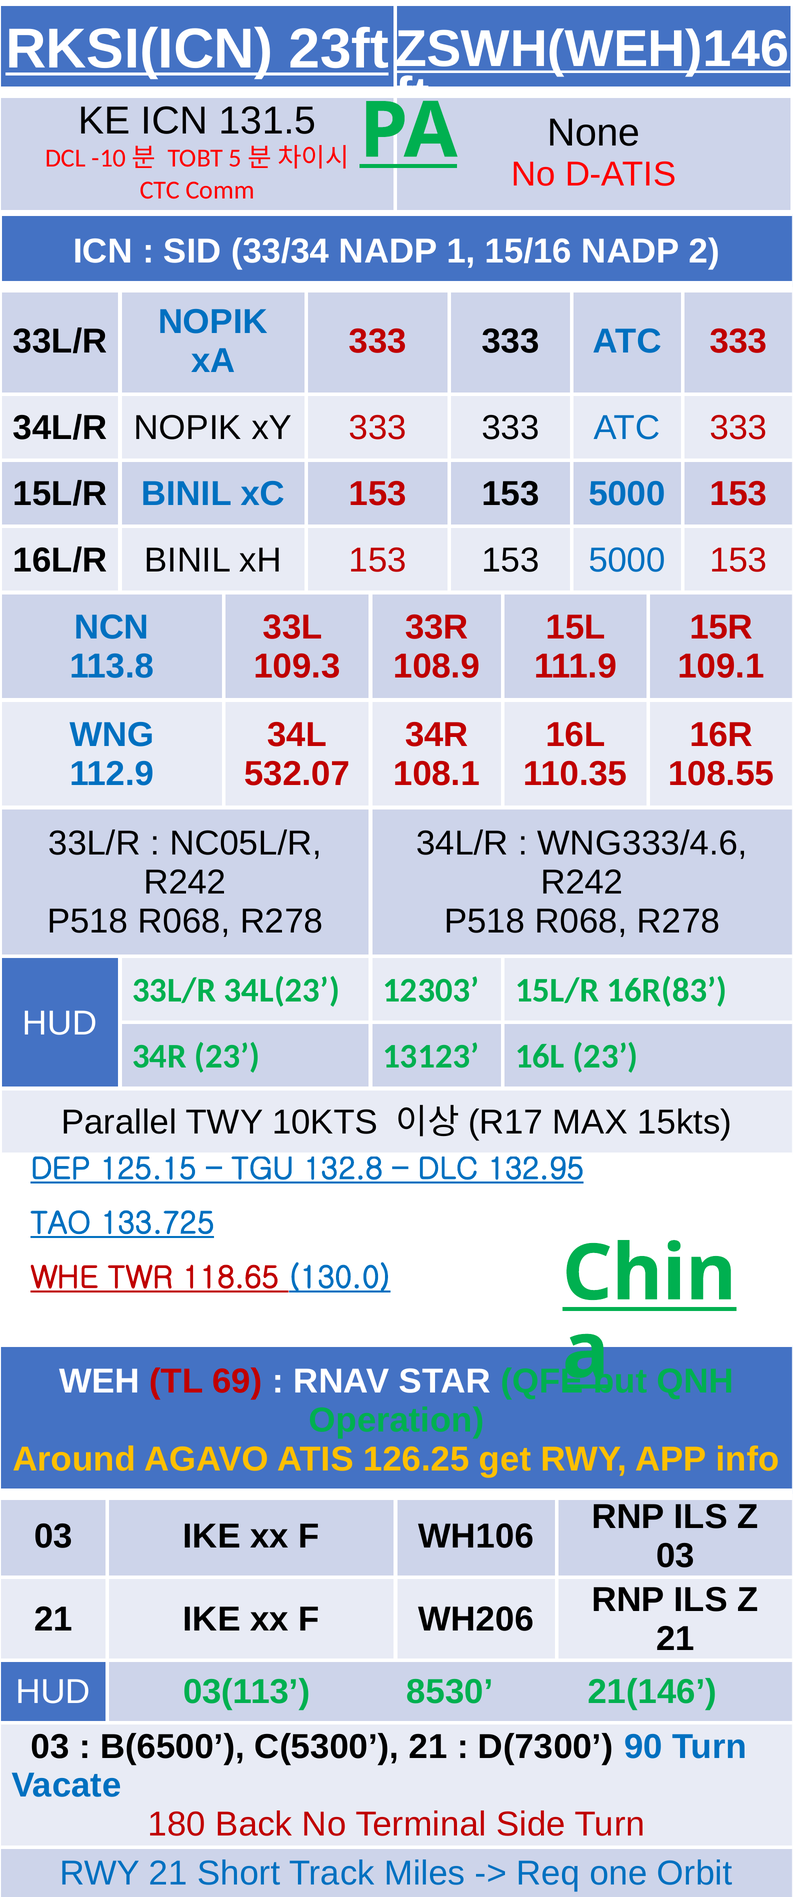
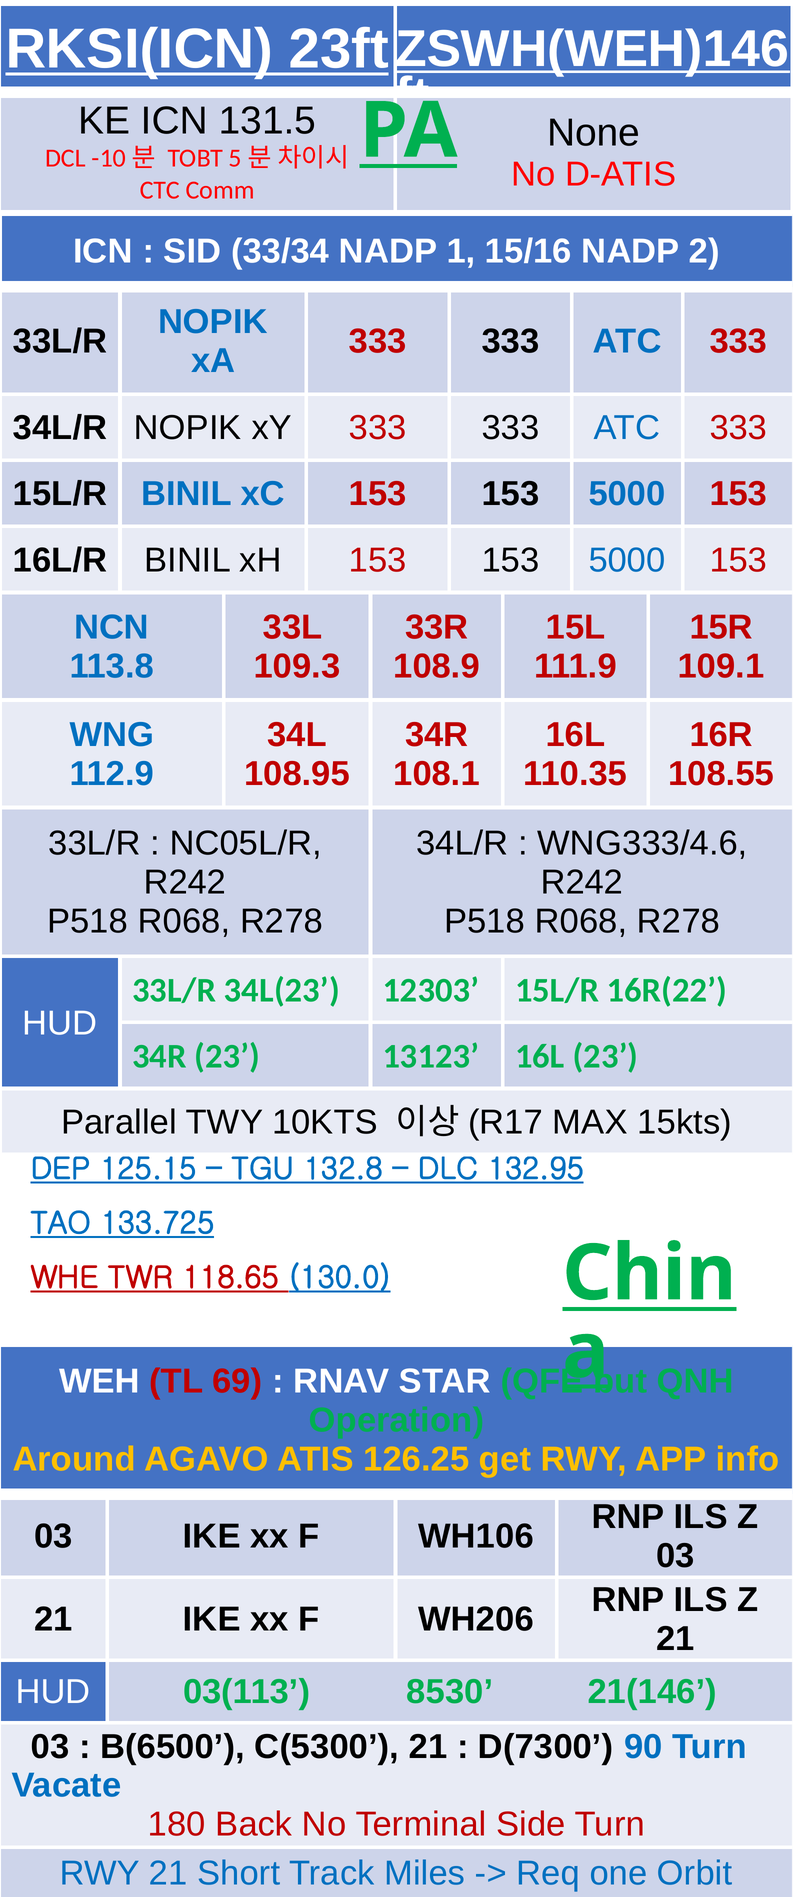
532.07: 532.07 -> 108.95 (297, 774)
16R(83: 16R(83 -> 16R(22 (667, 990)
